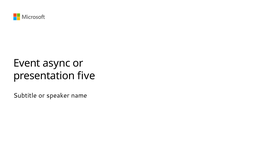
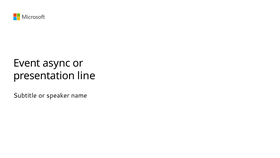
five: five -> line (86, 76)
